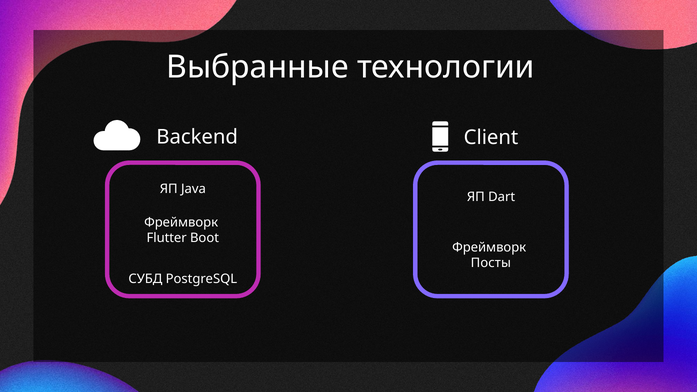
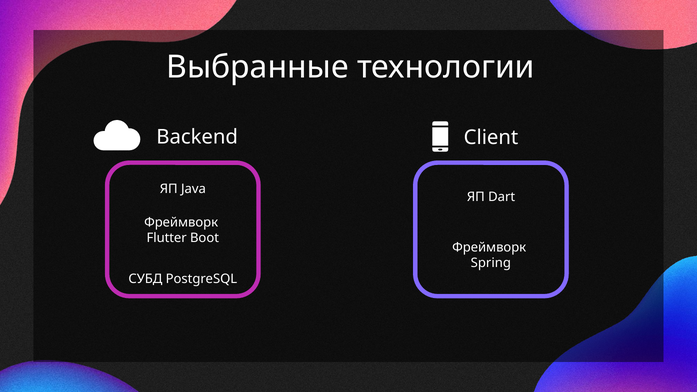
Посты: Посты -> Spring (491, 263)
